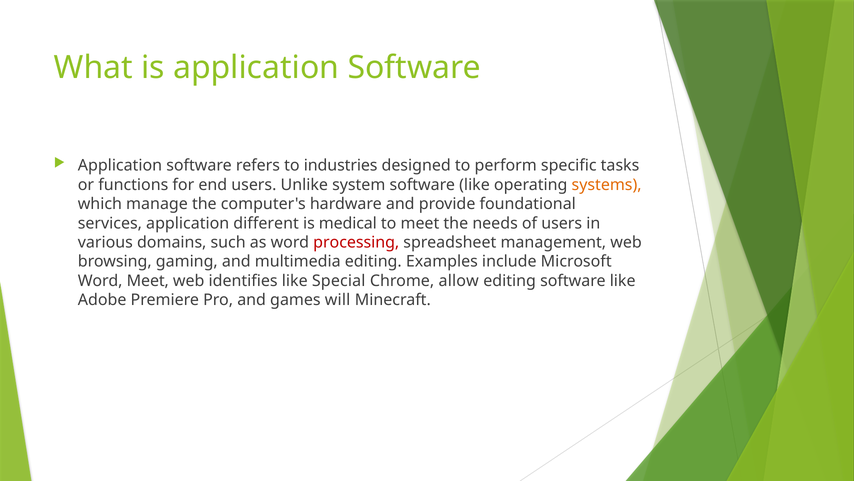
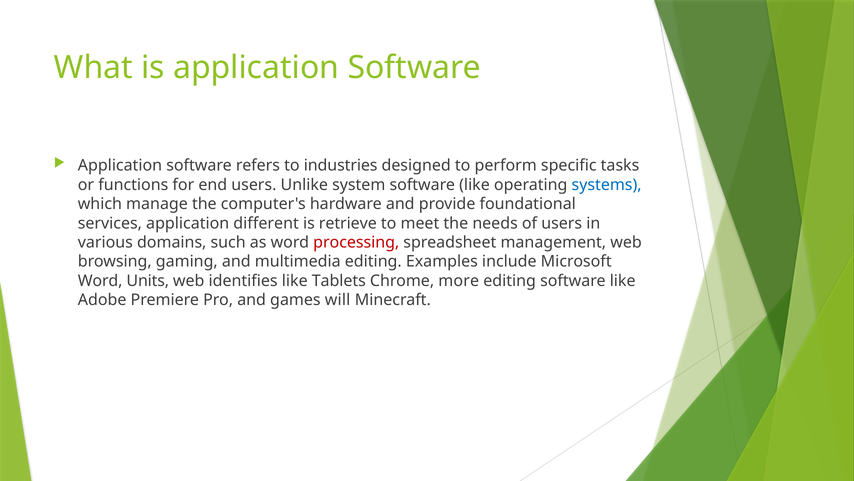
systems colour: orange -> blue (607, 184)
medical: medical -> retrieve (348, 223)
Word Meet: Meet -> Units (148, 281)
Special: Special -> Tablets (339, 281)
allow: allow -> more (459, 281)
